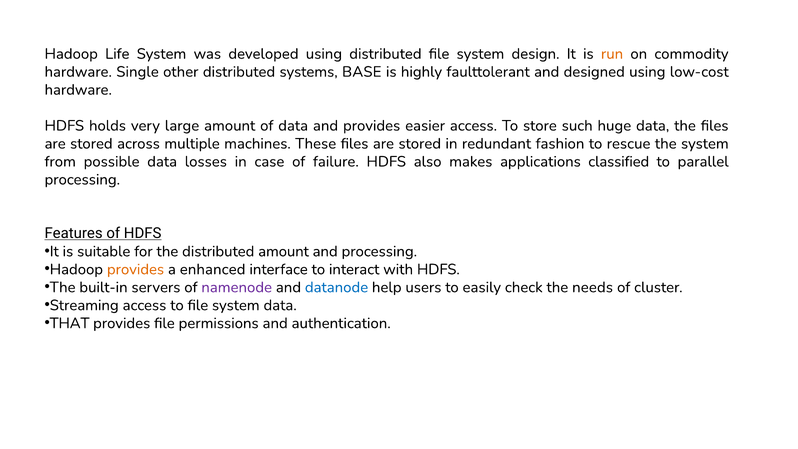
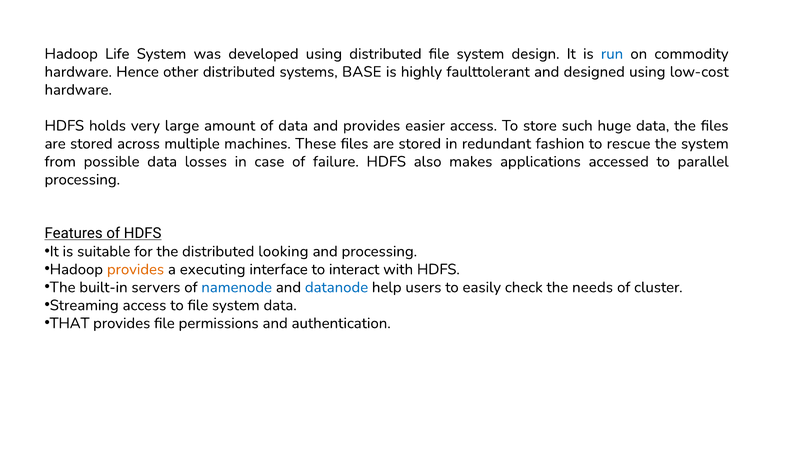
run colour: orange -> blue (612, 54)
Single: Single -> Hence (138, 72)
classified: classified -> accessed (619, 162)
distributed amount: amount -> looking (283, 251)
enhanced: enhanced -> executing (213, 269)
namenode colour: purple -> blue (237, 287)
